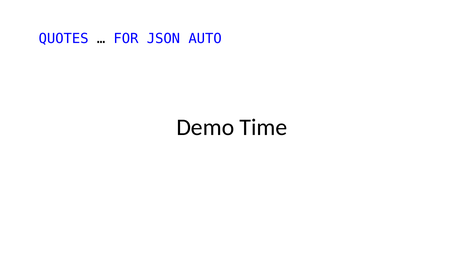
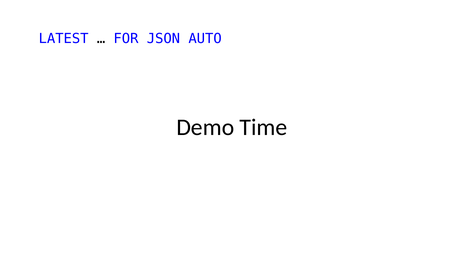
QUOTES: QUOTES -> LATEST (64, 39)
